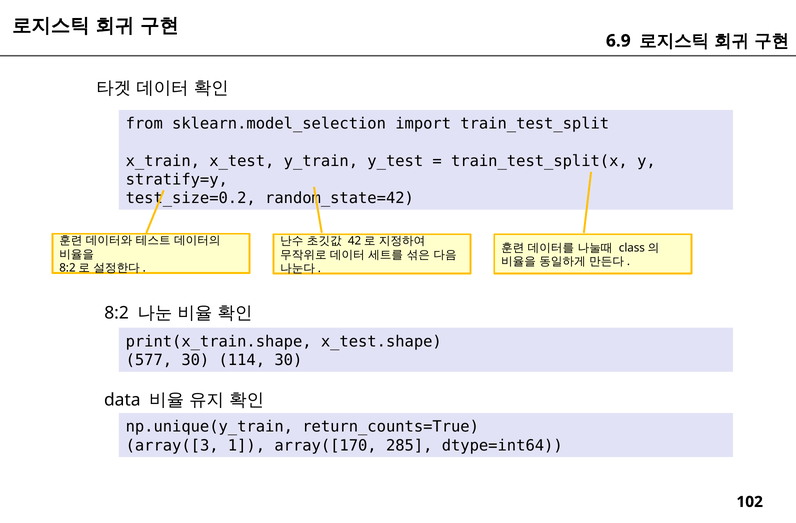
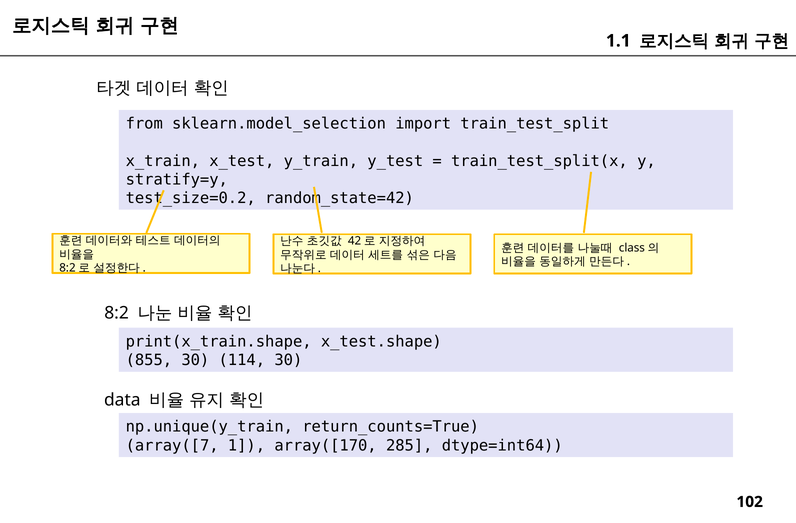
6.9: 6.9 -> 1.1 (618, 41)
577: 577 -> 855 (149, 360)
array([3: array([3 -> array([7 (172, 445)
